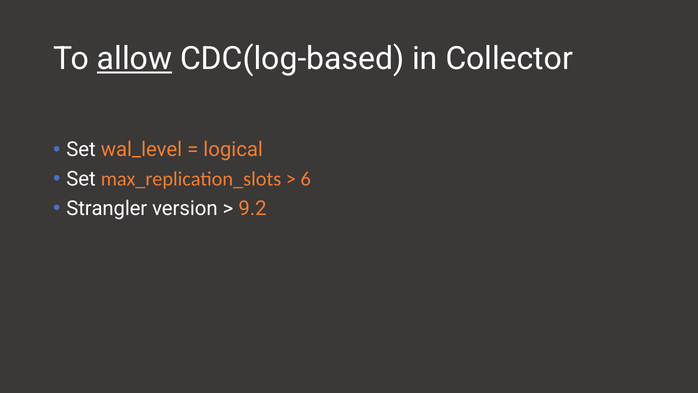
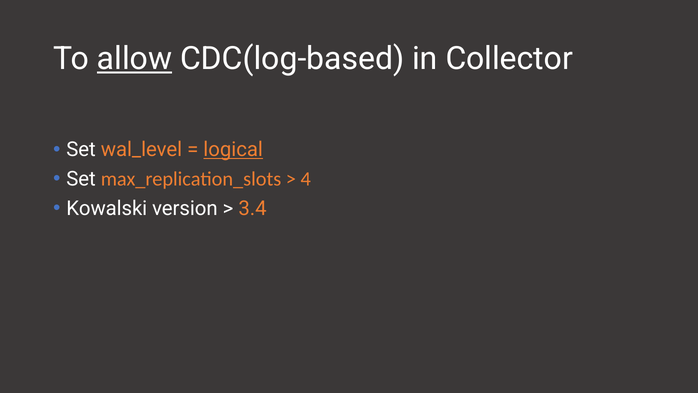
logical underline: none -> present (233, 150)
6: 6 -> 4 (306, 179)
Strangler: Strangler -> Kowalski (107, 208)
9.2: 9.2 -> 3.4 (253, 208)
